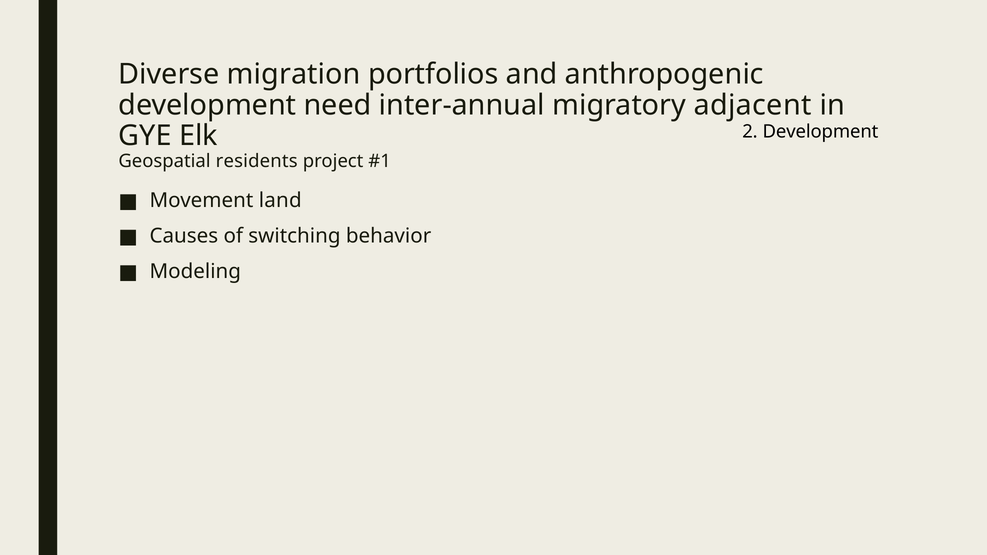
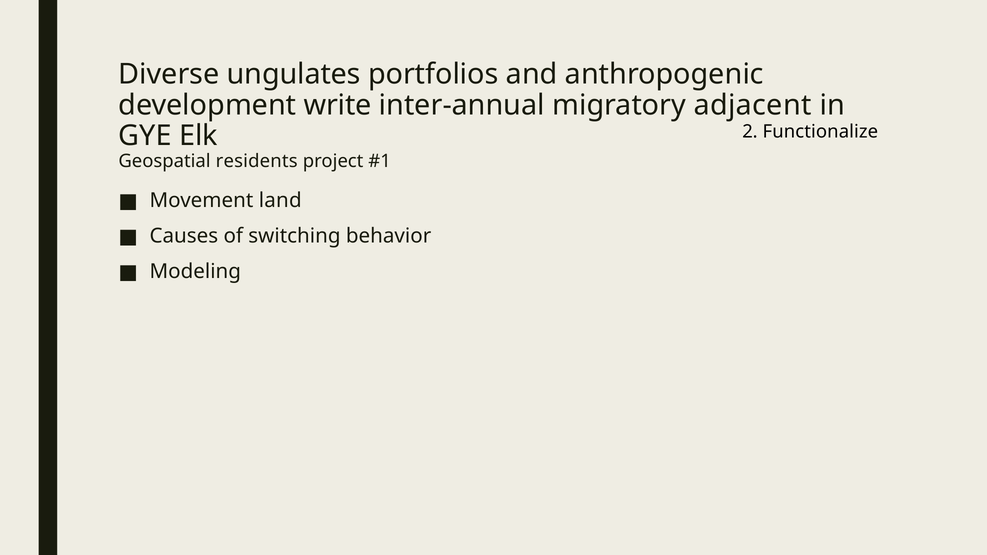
migration: migration -> ungulates (294, 74)
need: need -> write (338, 105)
2 Development: Development -> Functionalize (820, 132)
